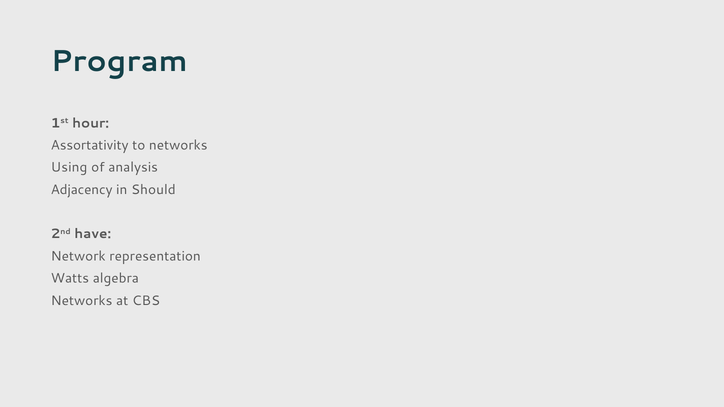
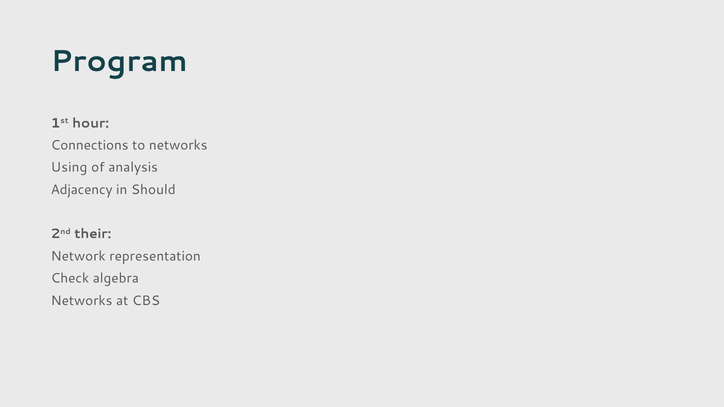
Assortativity: Assortativity -> Connections (90, 145)
have: have -> their (93, 234)
Watts: Watts -> Check (70, 279)
